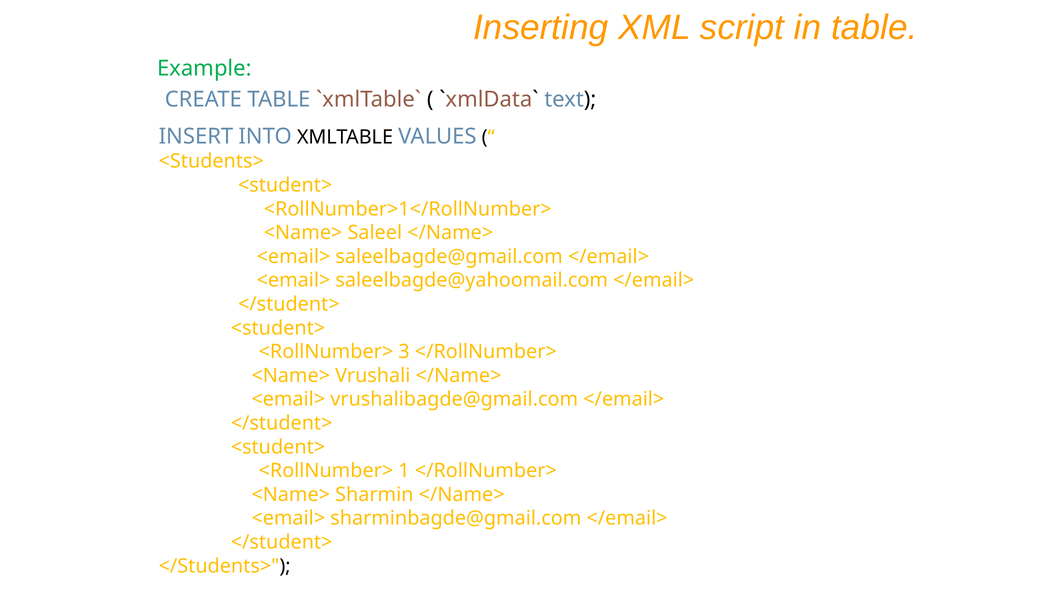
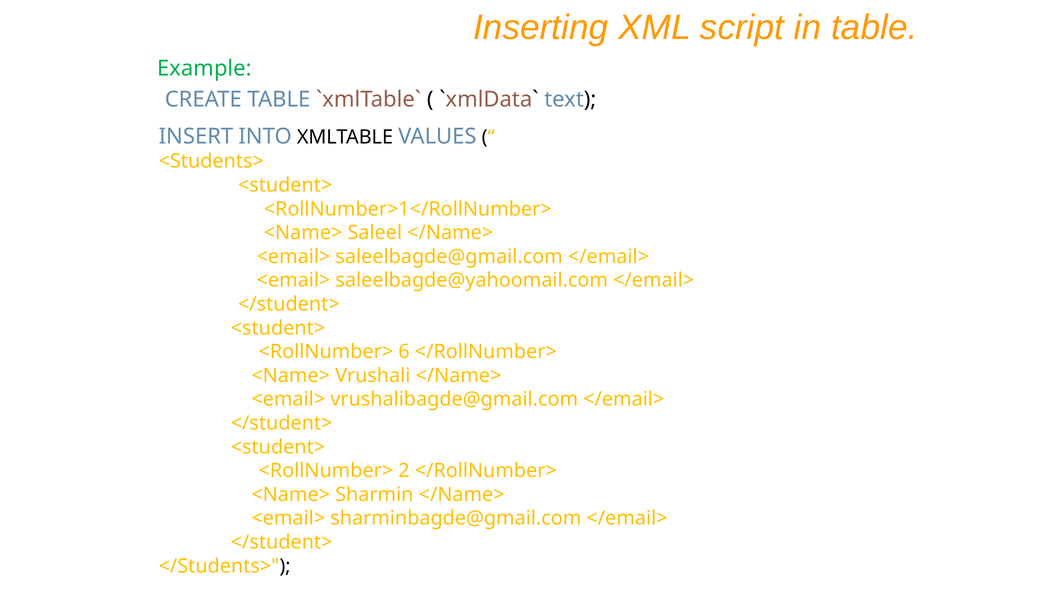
3: 3 -> 6 (404, 352)
1: 1 -> 2 (404, 471)
